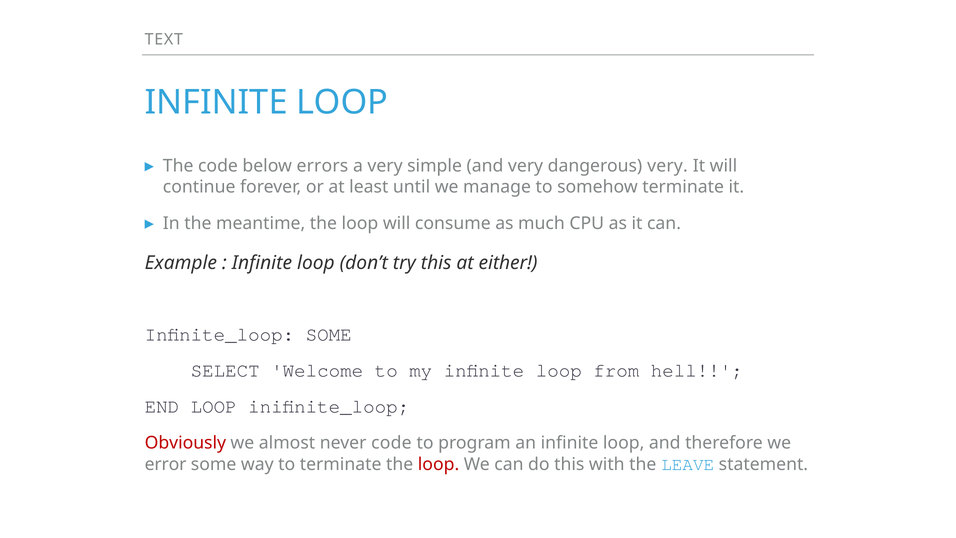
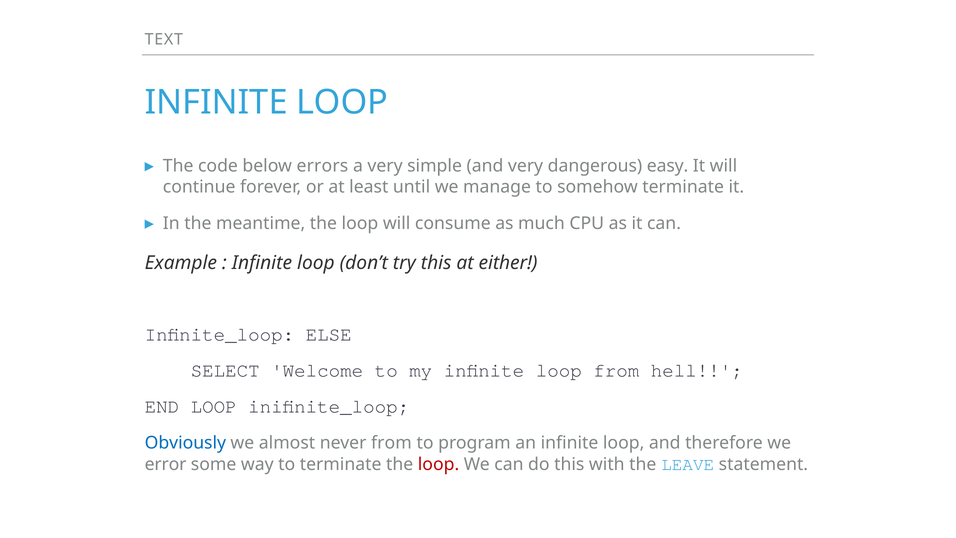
dangerous very: very -> easy (668, 166)
Infinite_loop SOME: SOME -> ELSE (329, 334)
Obviously colour: red -> blue (185, 443)
never code: code -> from (391, 443)
